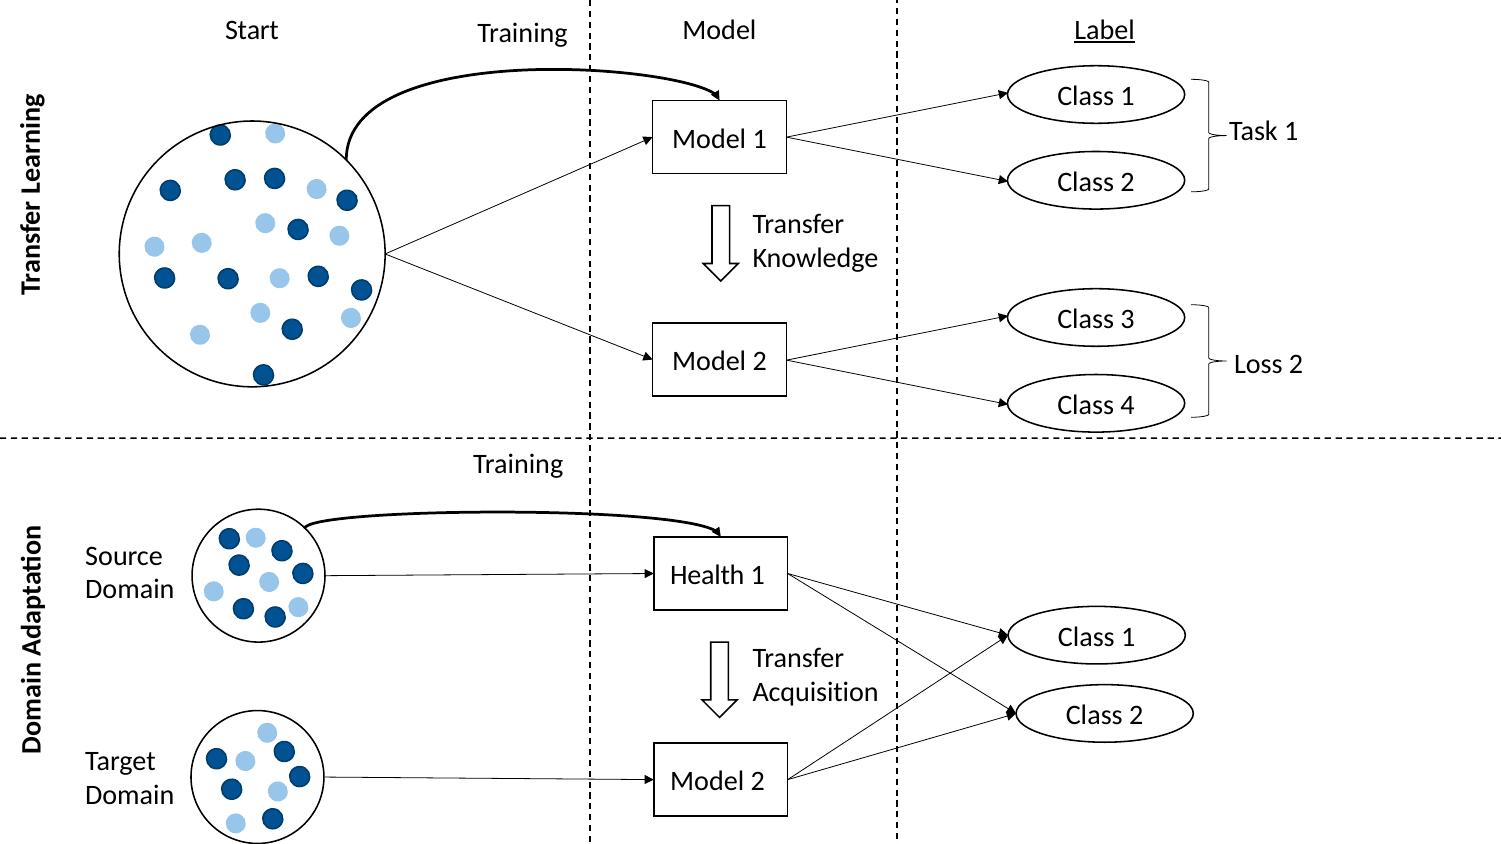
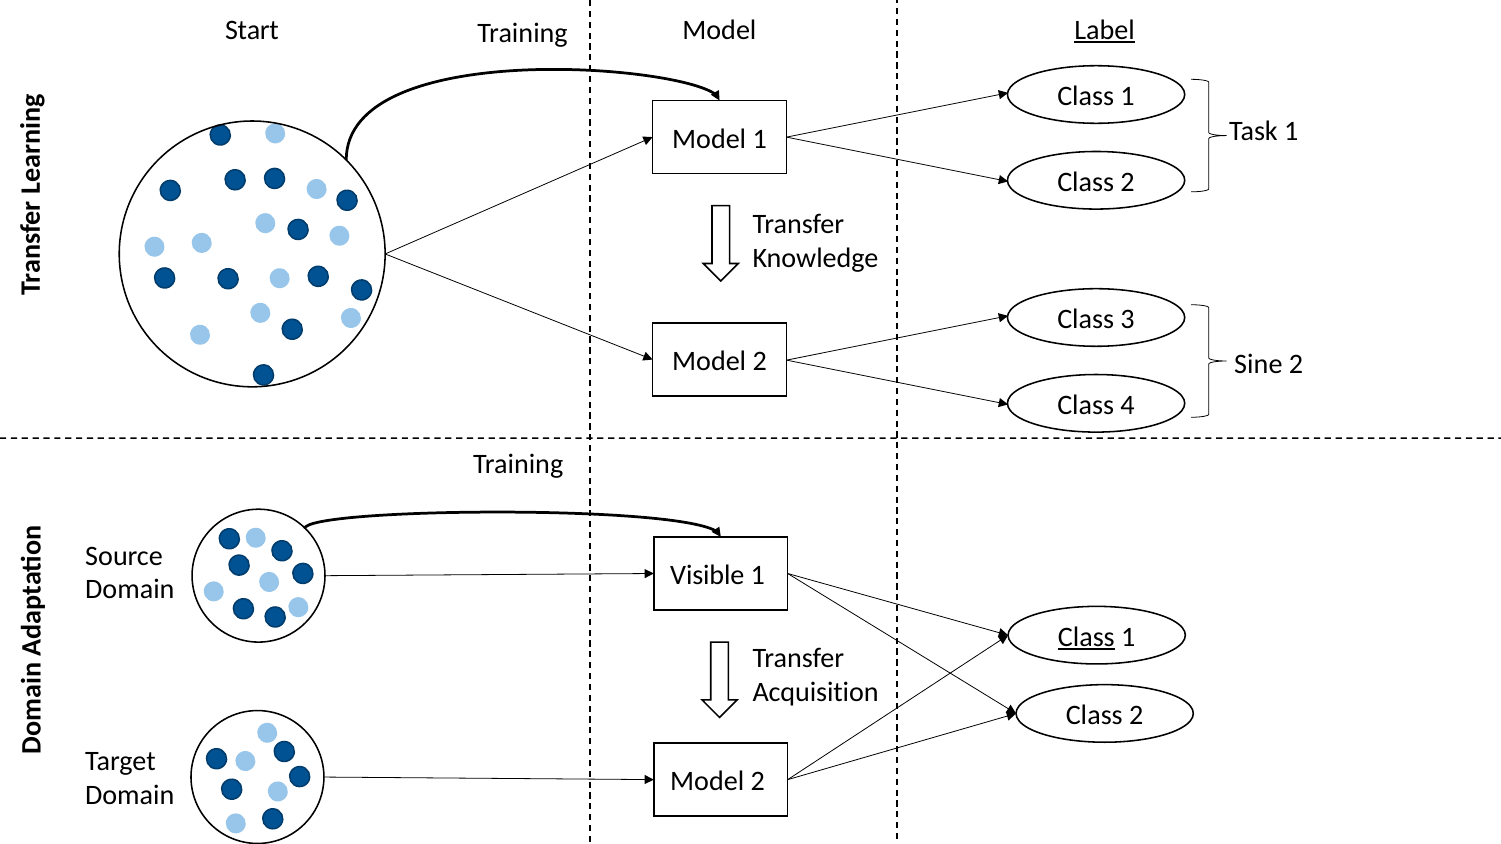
Loss: Loss -> Sine (1258, 364)
Health: Health -> Visible (707, 576)
Class underline: none -> present (1086, 637)
